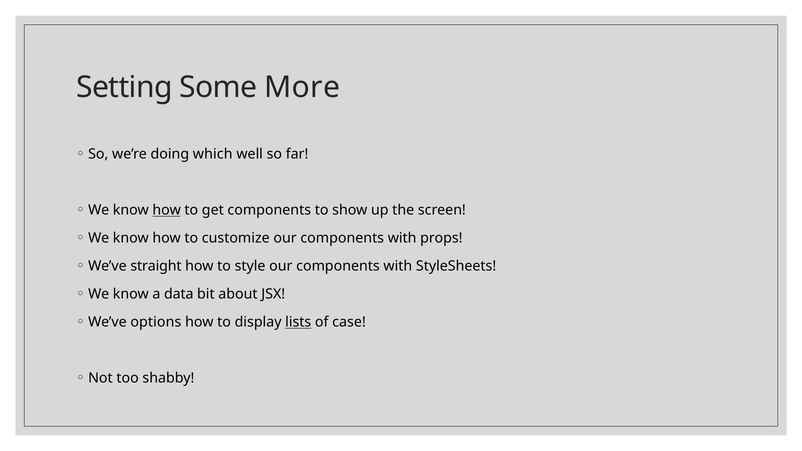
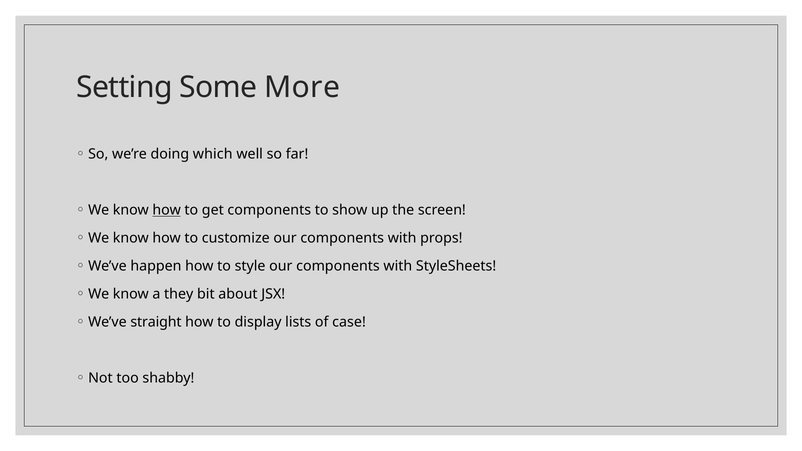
straight: straight -> happen (156, 266)
data: data -> they (179, 294)
options: options -> straight (156, 322)
lists underline: present -> none (298, 322)
